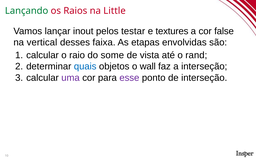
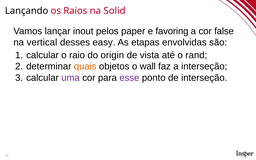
Lançando colour: green -> black (27, 11)
Little: Little -> Solid (115, 11)
testar: testar -> paper (133, 31)
textures: textures -> favoring (172, 31)
faixa: faixa -> easy (104, 42)
some: some -> origin (112, 55)
quais colour: blue -> orange (85, 66)
